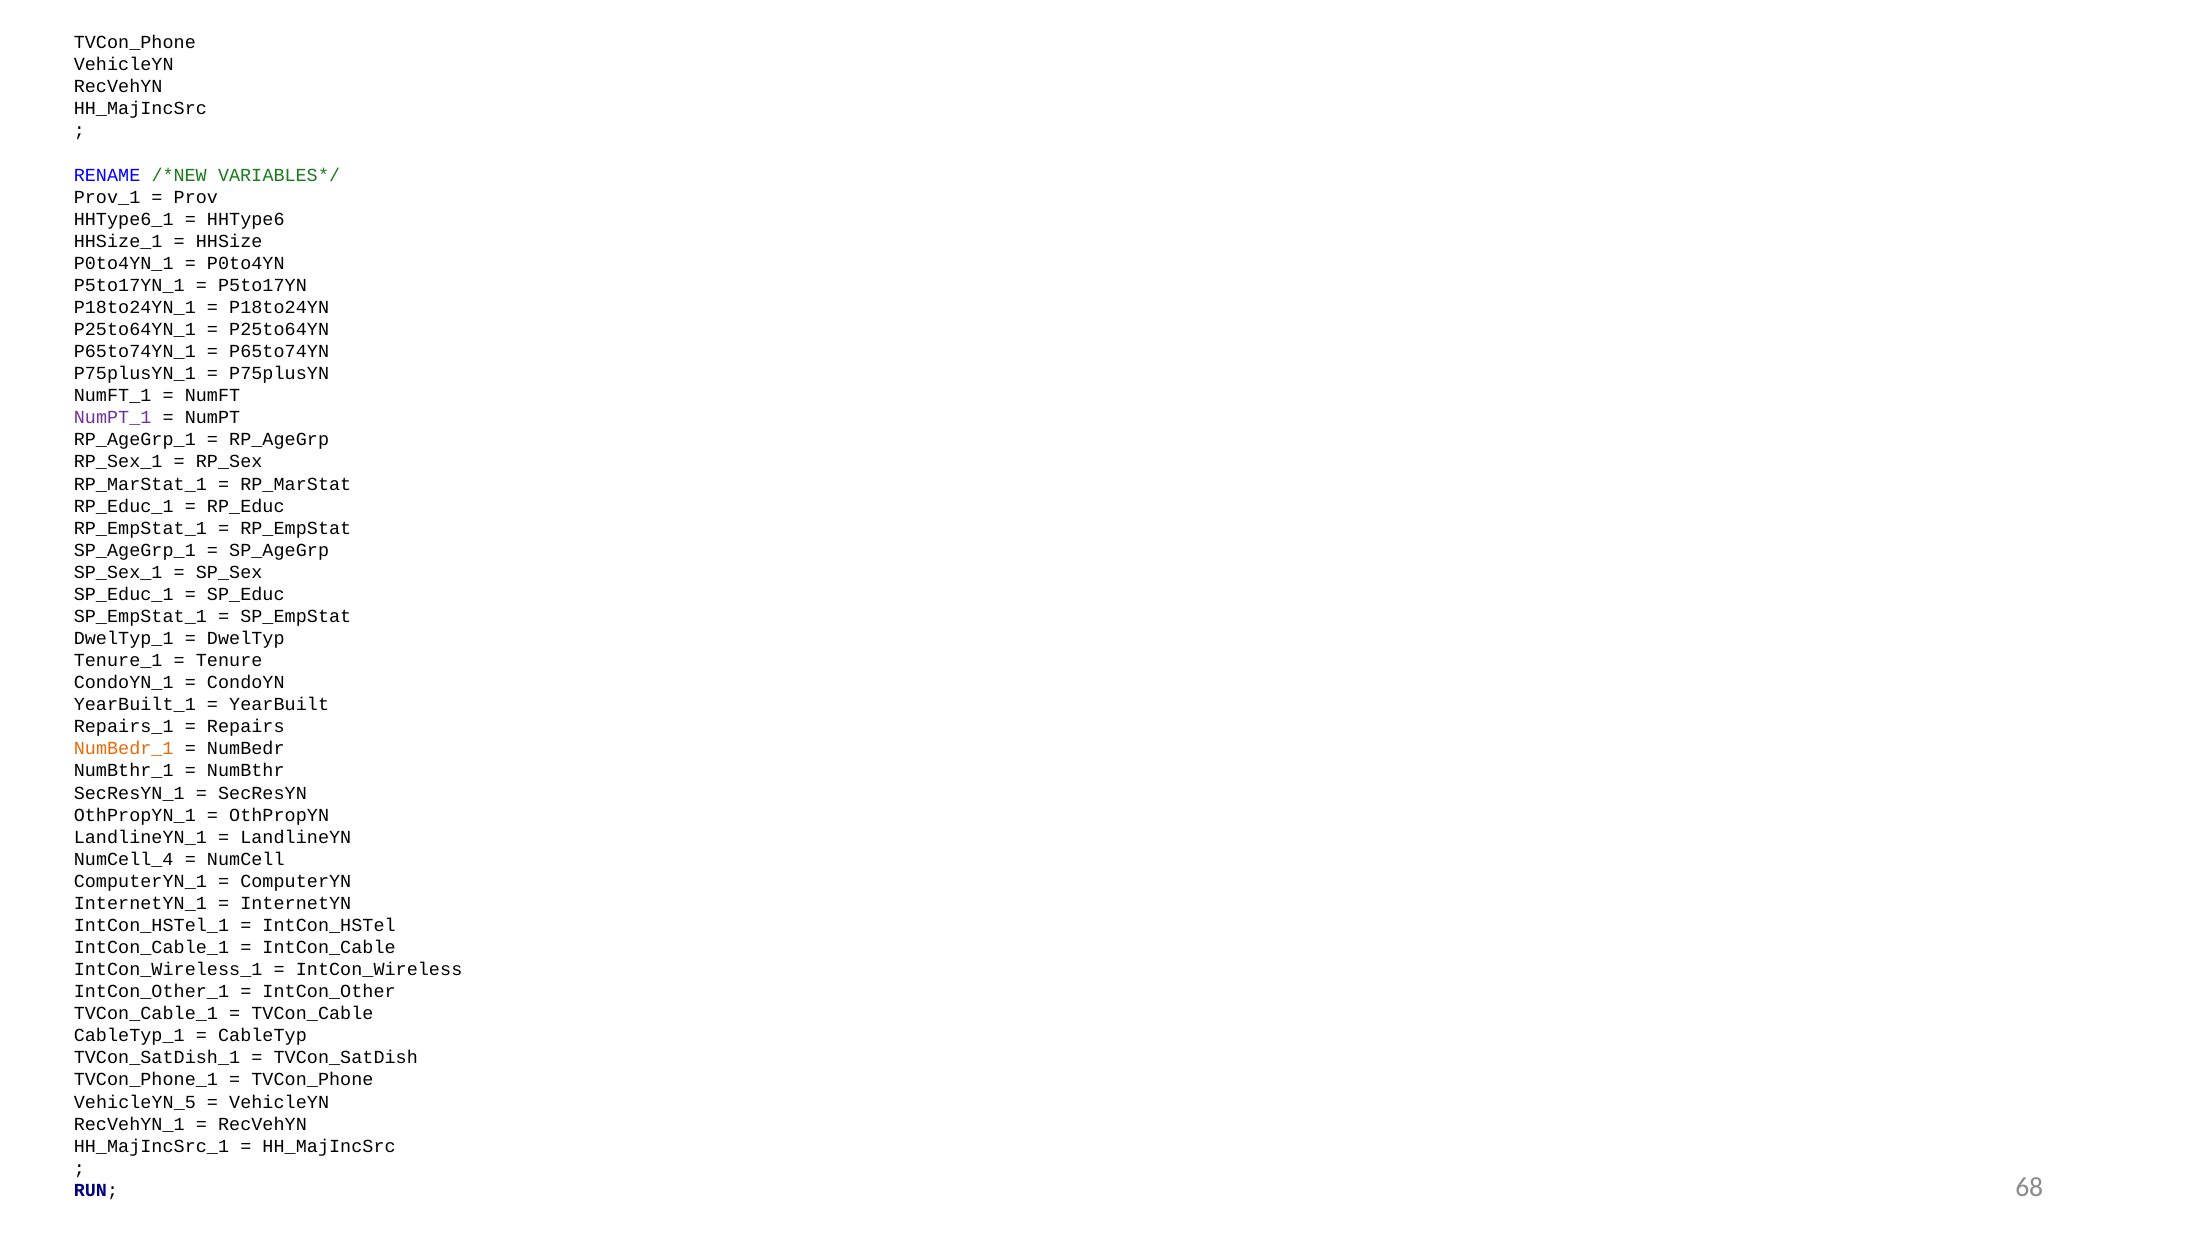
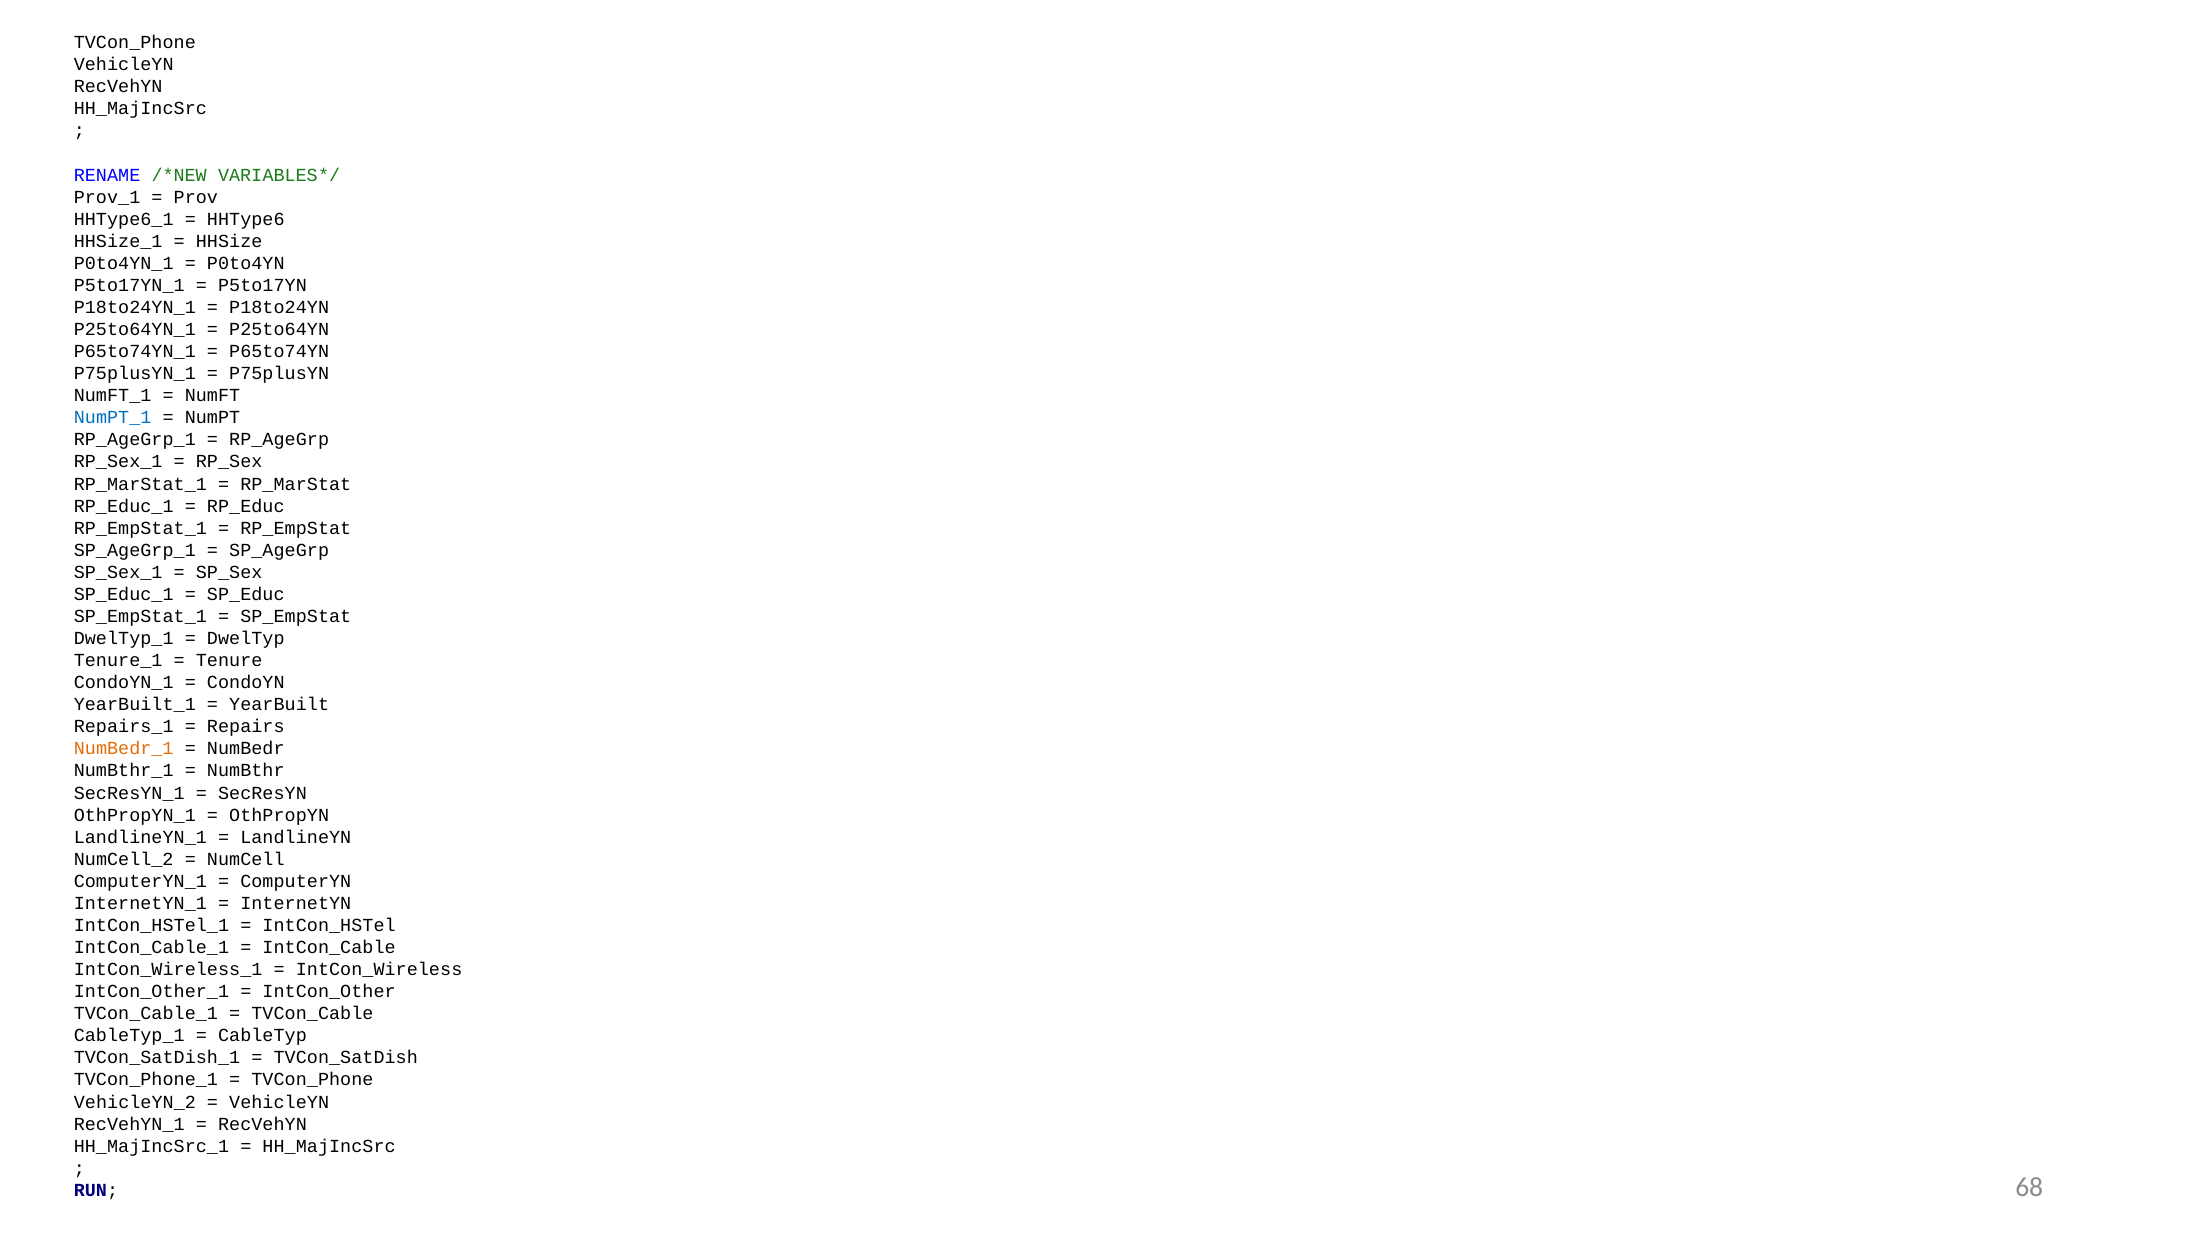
NumPT_1 colour: purple -> blue (113, 418)
NumCell_4: NumCell_4 -> NumCell_2 (124, 859)
VehicleYN_5: VehicleYN_5 -> VehicleYN_2 (135, 1102)
